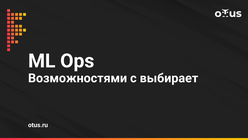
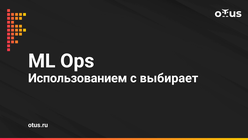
Возможностями: Возможностями -> Использованием (78, 78)
